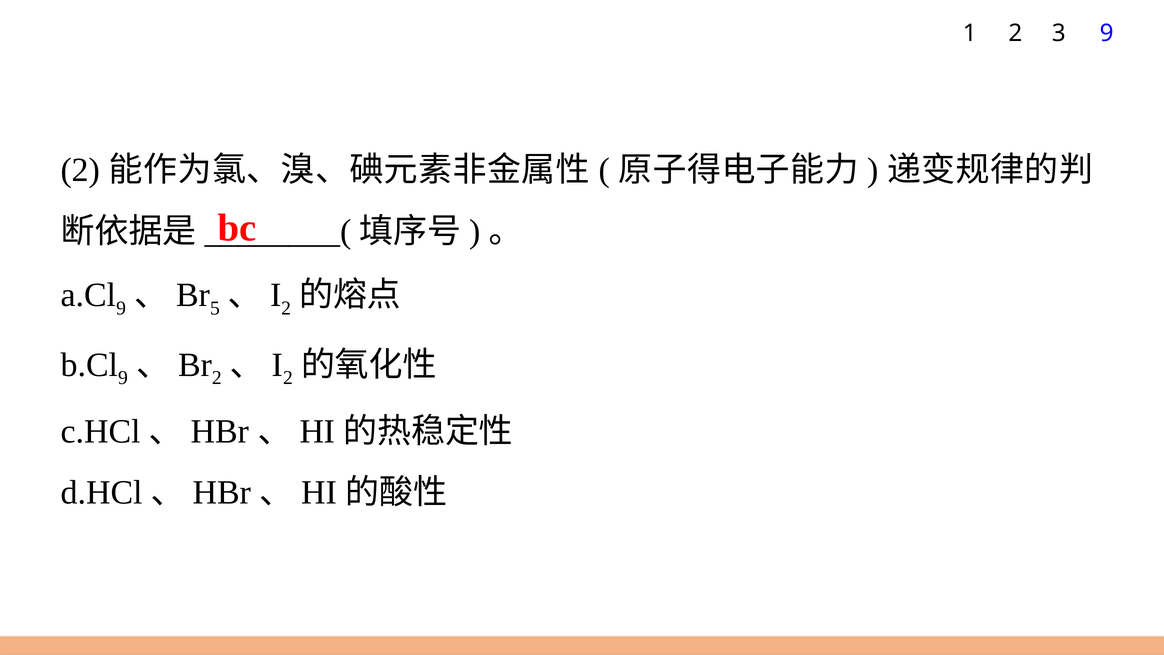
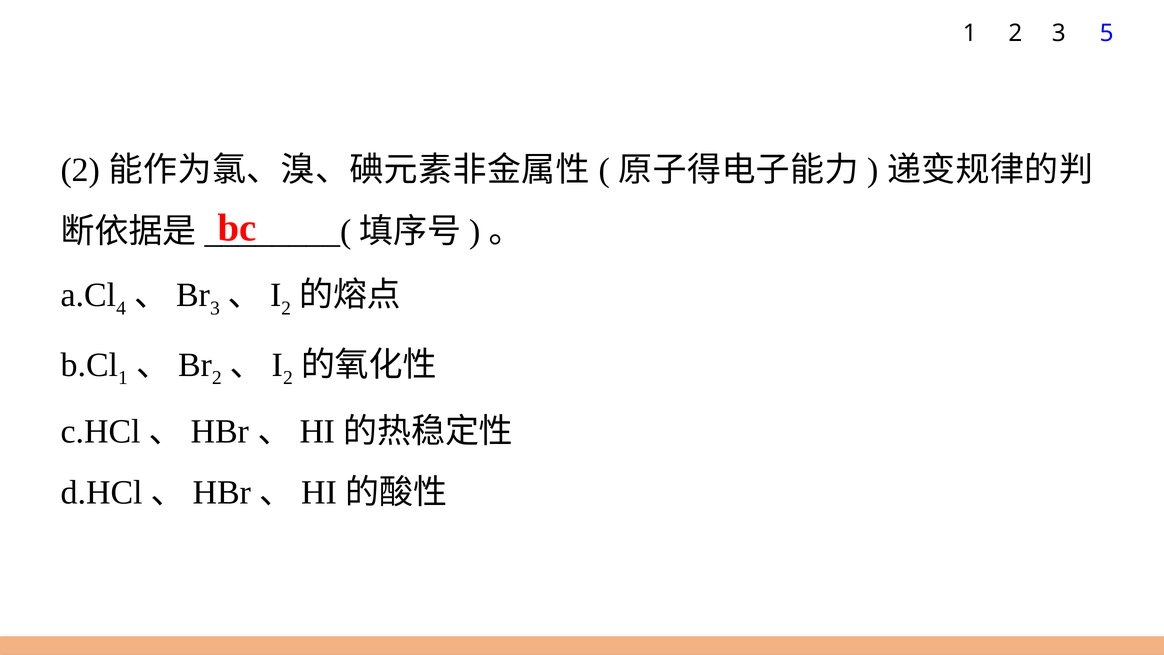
3 9: 9 -> 5 (1107, 33)
9: 9 -> 4 (121, 308)
5: 5 -> 3 (215, 308)
9: 9 -> 1 (123, 378)
